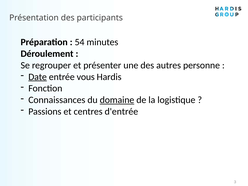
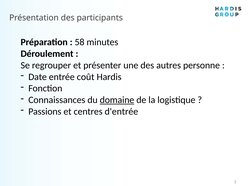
54: 54 -> 58 (80, 42)
Date underline: present -> none (38, 77)
vous: vous -> coût (86, 77)
